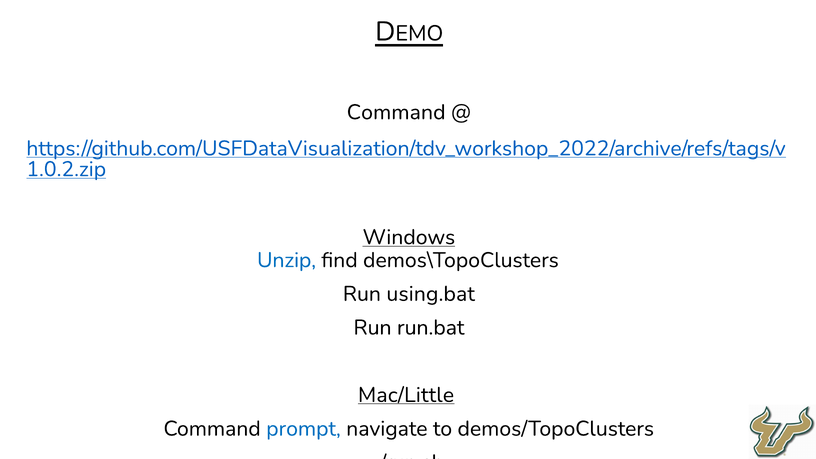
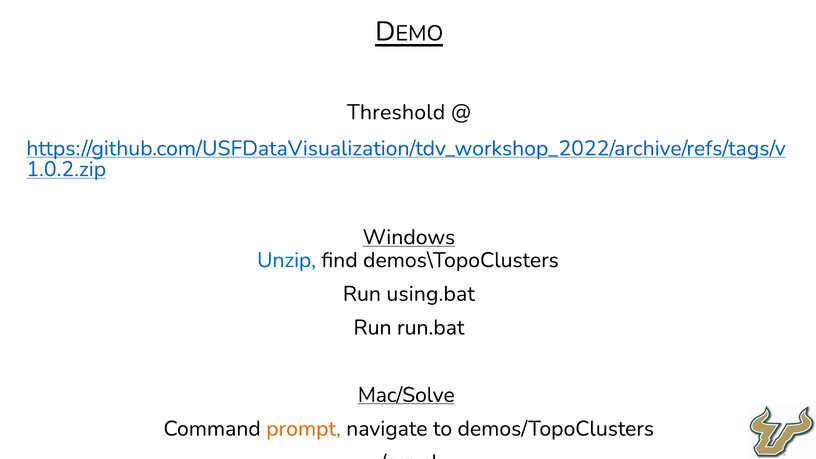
Command: Command -> Threshold (396, 112)
Mac/Little: Mac/Little -> Mac/Solve (406, 395)
prompt colour: blue -> orange (303, 429)
